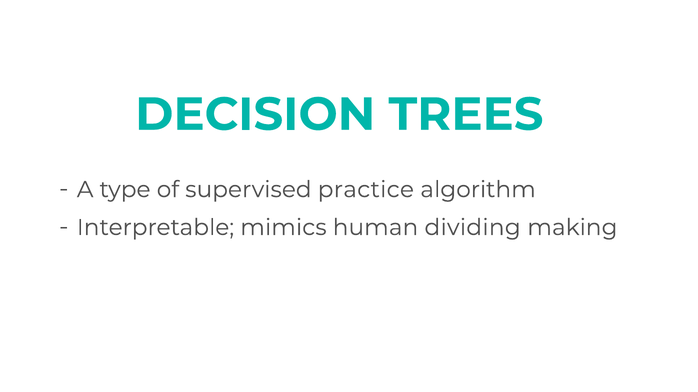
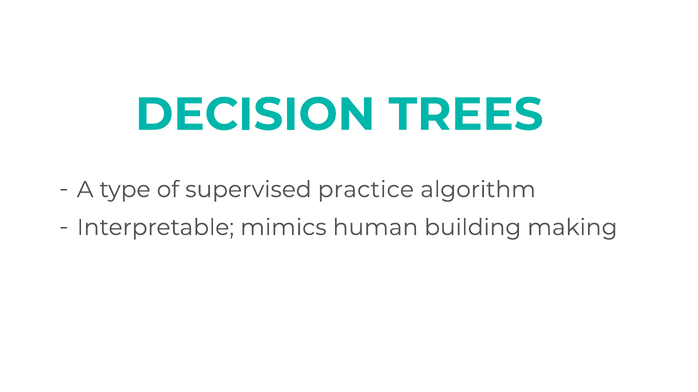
dividing: dividing -> building (473, 228)
